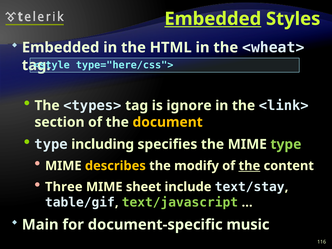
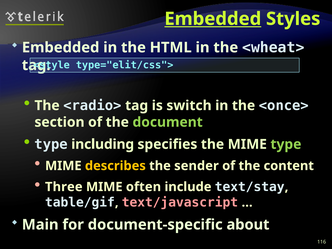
type="here/css">: type="here/css"> -> type="elit/css"> (125, 65)
<types>: <types> -> <radio> (92, 106)
ignore: ignore -> switch (189, 106)
<link>: <link> -> <once> (284, 106)
document colour: yellow -> light green (168, 122)
modify: modify -> sender (196, 166)
the underline: present -> none (249, 166)
sheet: sheet -> often (143, 187)
text/javascript colour: light green -> pink (180, 202)
music: music -> about (248, 225)
